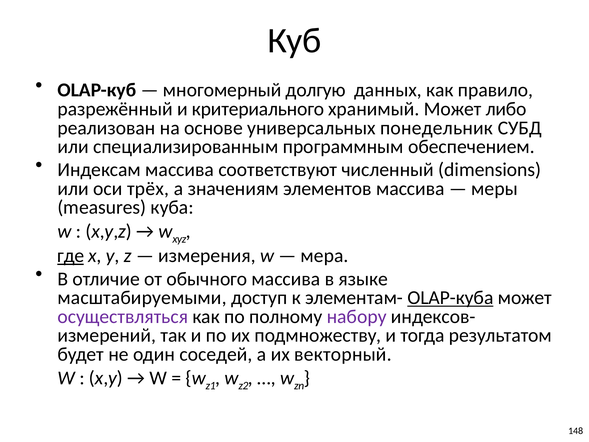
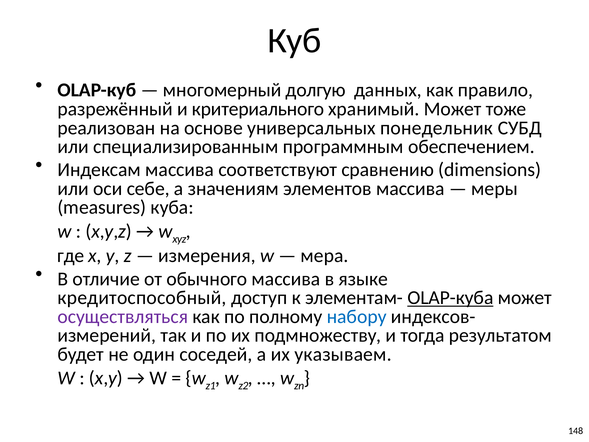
либо: либо -> тоже (506, 109)
численный: численный -> сравнению (388, 170)
трёх: трёх -> себе (148, 189)
где underline: present -> none (71, 256)
масштабируемыми: масштабируемыми -> кредитоспособный (142, 298)
набору colour: purple -> blue (357, 316)
векторный: векторный -> указываем (343, 354)
